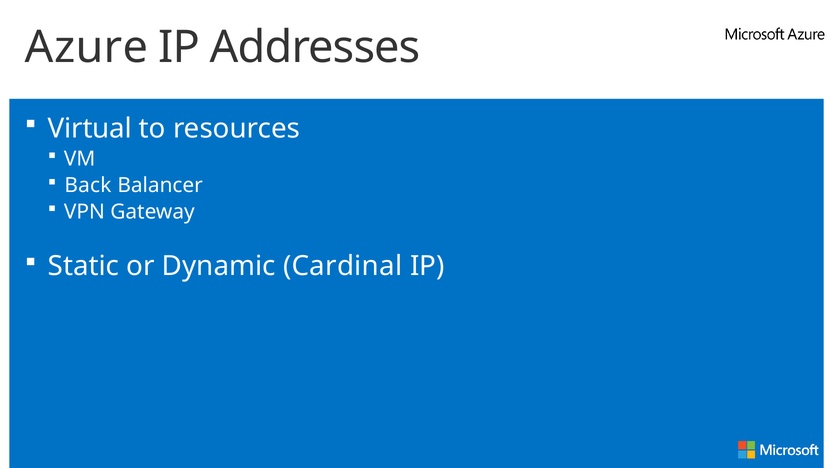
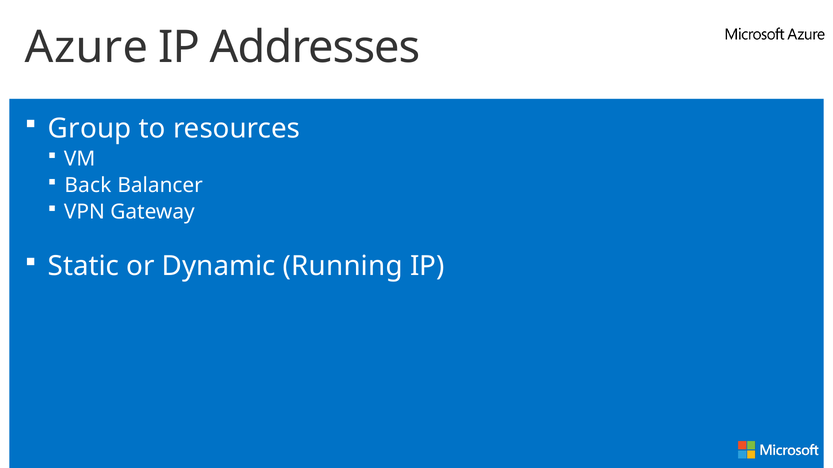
Virtual: Virtual -> Group (90, 129)
Cardinal: Cardinal -> Running (343, 267)
